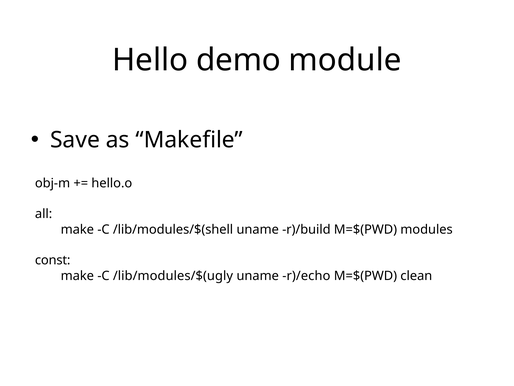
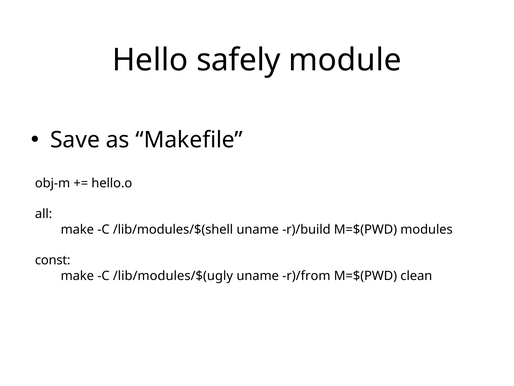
demo: demo -> safely (238, 60)
r)/echo: r)/echo -> r)/from (306, 275)
